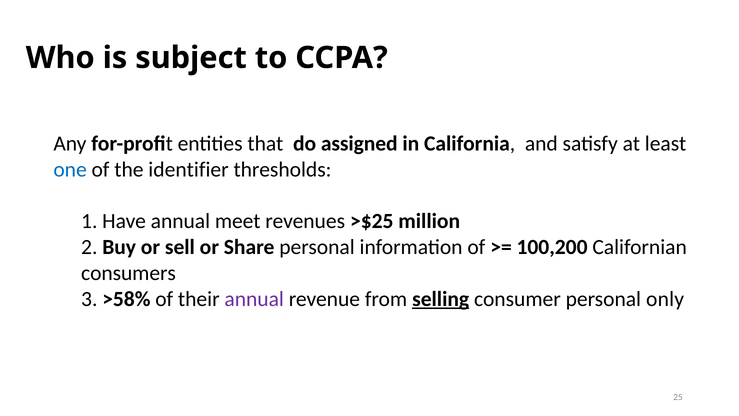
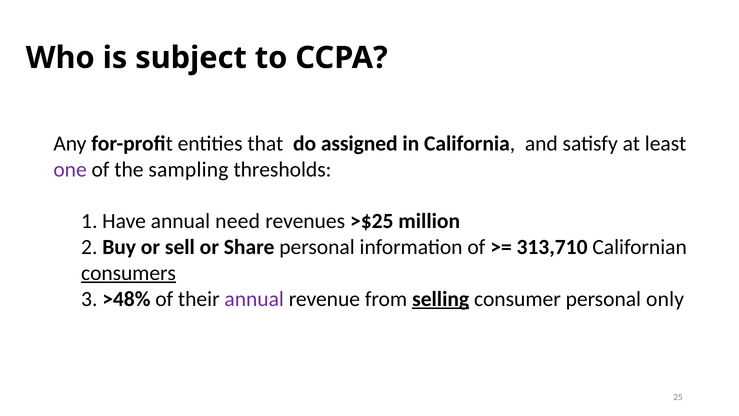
one colour: blue -> purple (70, 169)
identifier: identifier -> sampling (188, 169)
meet: meet -> need (238, 221)
100,200: 100,200 -> 313,710 (552, 247)
consumers underline: none -> present (128, 273)
>58%: >58% -> >48% (126, 299)
